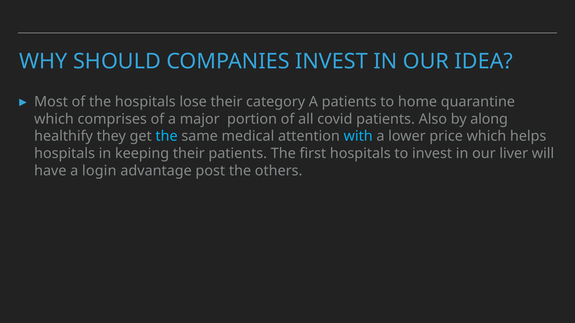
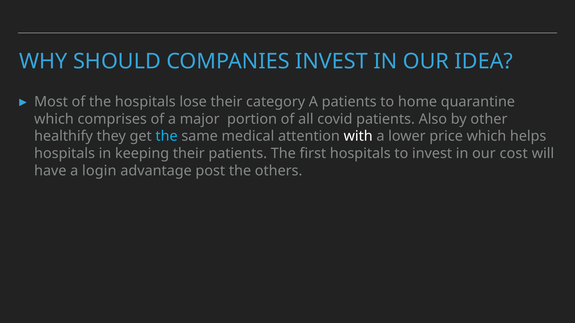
along: along -> other (489, 119)
with colour: light blue -> white (358, 136)
liver: liver -> cost (514, 154)
